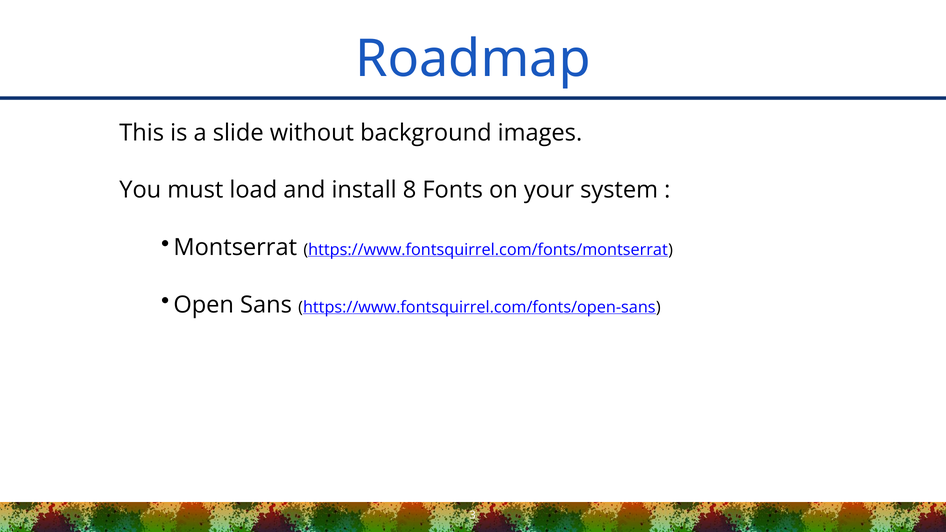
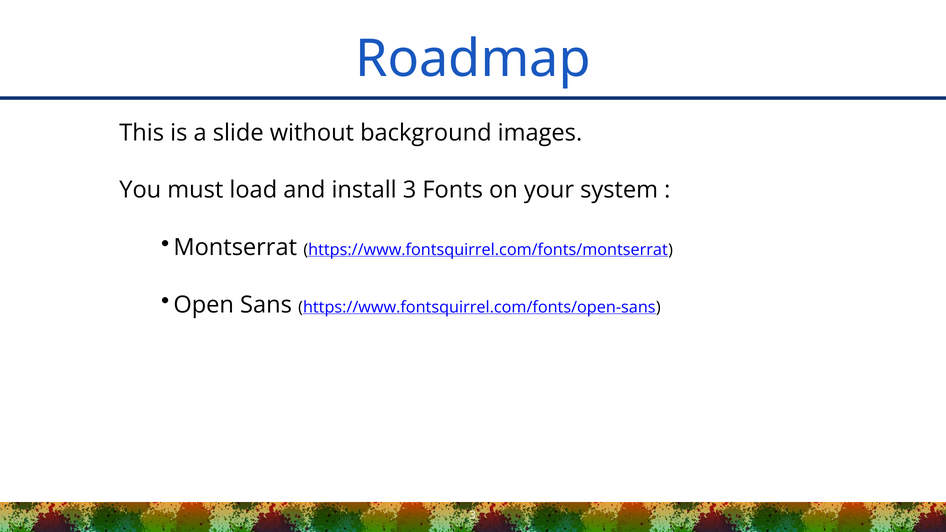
install 8: 8 -> 3 (410, 190)
